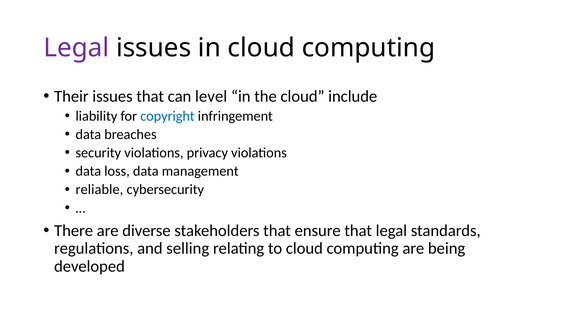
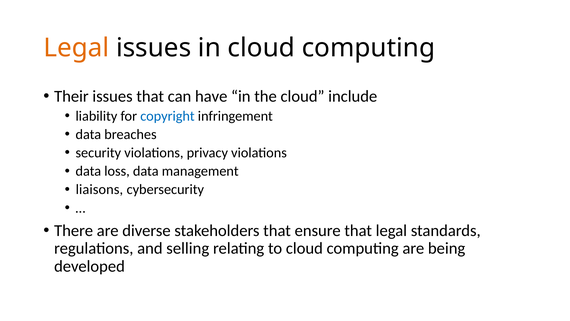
Legal colour: purple -> orange (76, 48)
level: level -> have (211, 96)
reliable: reliable -> liaisons (99, 189)
